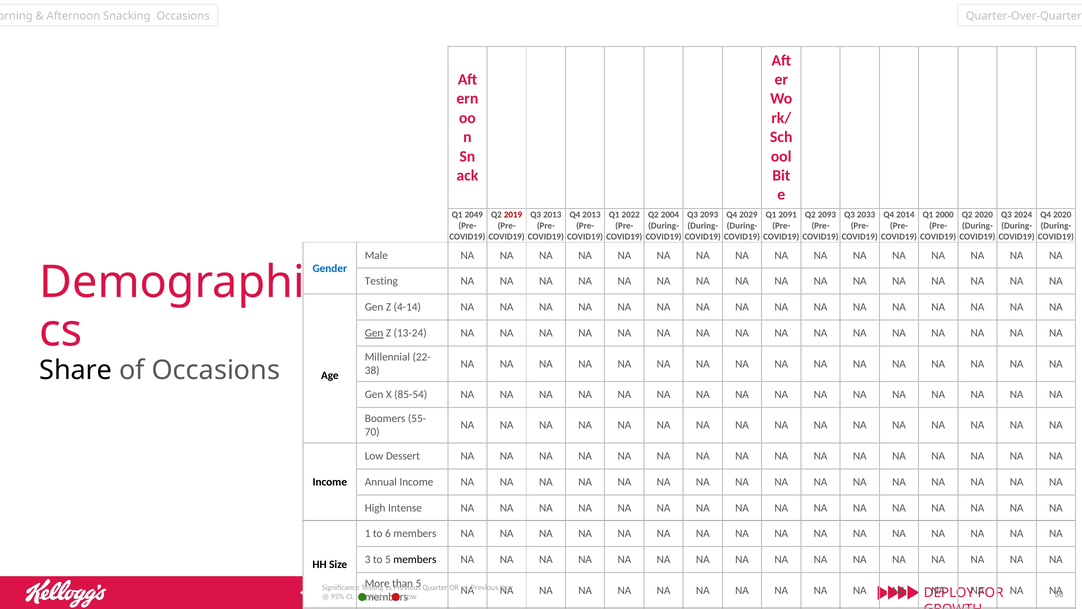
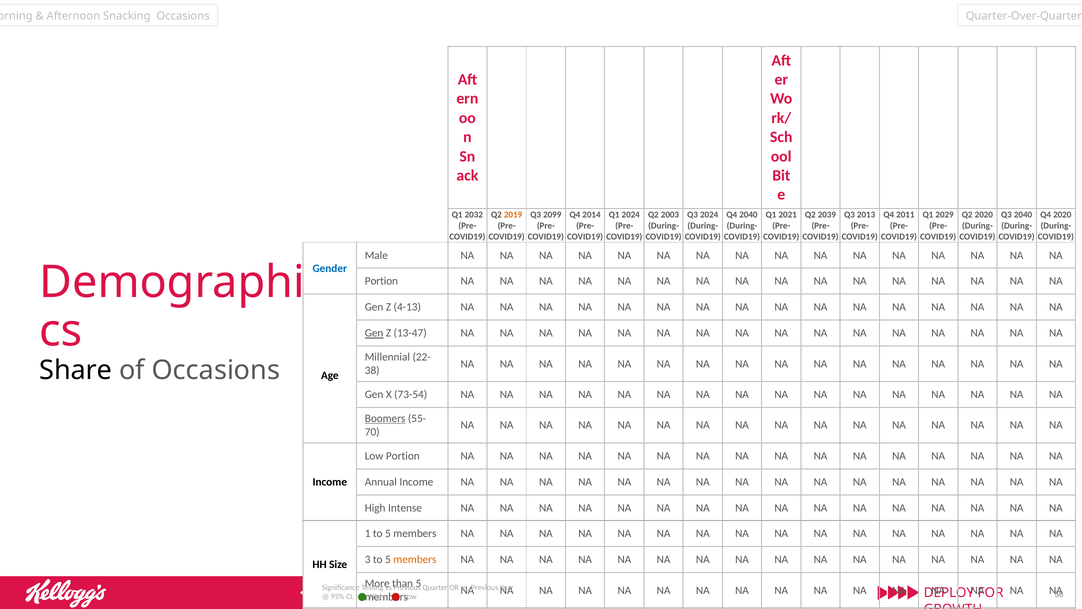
2049: 2049 -> 2032 (474, 214)
2019 colour: red -> orange (513, 214)
Q3 2013: 2013 -> 2099 (552, 214)
Q4 2013: 2013 -> 2014 (591, 214)
Q1 2022: 2022 -> 2024 (631, 214)
2004: 2004 -> 2003 (670, 214)
Q3 2093: 2093 -> 2024 (709, 214)
Q4 2029: 2029 -> 2040 (748, 214)
2091: 2091 -> 2021 (788, 214)
Q2 2093: 2093 -> 2039 (827, 214)
2033: 2033 -> 2013 (866, 214)
2014: 2014 -> 2011 (905, 214)
2000: 2000 -> 2029 (945, 214)
Q3 2024: 2024 -> 2040 (1023, 214)
Testing: Testing -> Portion (381, 281)
4-14: 4-14 -> 4-13 (407, 307)
13-24: 13-24 -> 13-47 (410, 333)
85-54: 85-54 -> 73-54 (411, 394)
Boomers underline: none -> present (385, 418)
Low Dessert: Dessert -> Portion (403, 456)
1 to 6: 6 -> 5 (388, 533)
members colour: black -> orange (415, 559)
